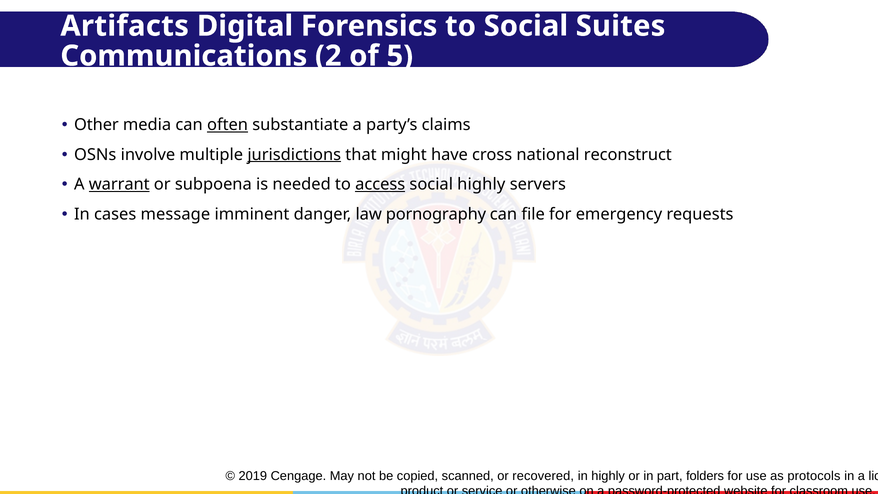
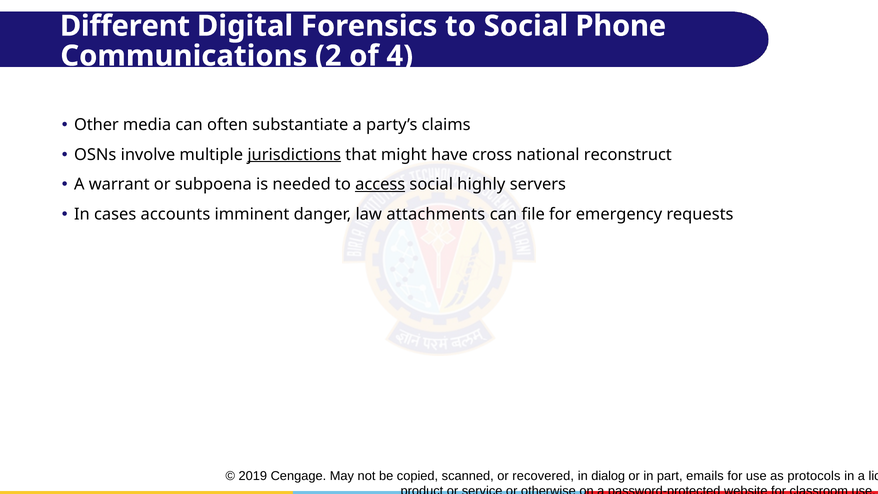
Artifacts: Artifacts -> Different (125, 26)
Suites: Suites -> Phone (621, 26)
5: 5 -> 4 (400, 56)
often underline: present -> none (228, 125)
warrant underline: present -> none (119, 184)
message: message -> accounts (175, 214)
pornography: pornography -> attachments (436, 214)
in highly: highly -> dialog (608, 476)
folders: folders -> emails (705, 476)
